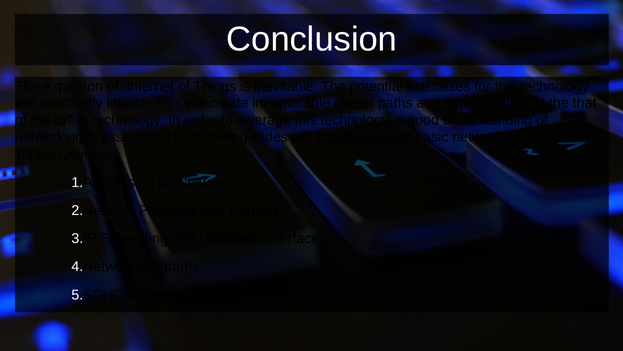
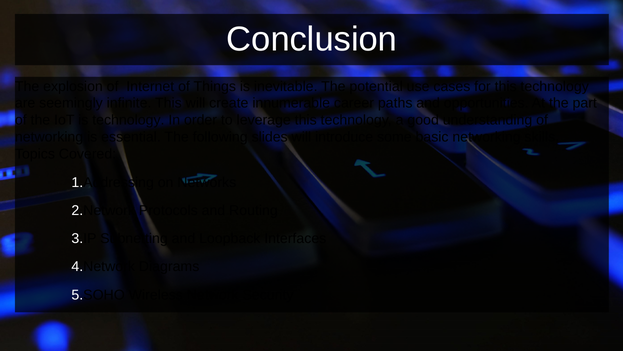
that: that -> part (585, 103)
